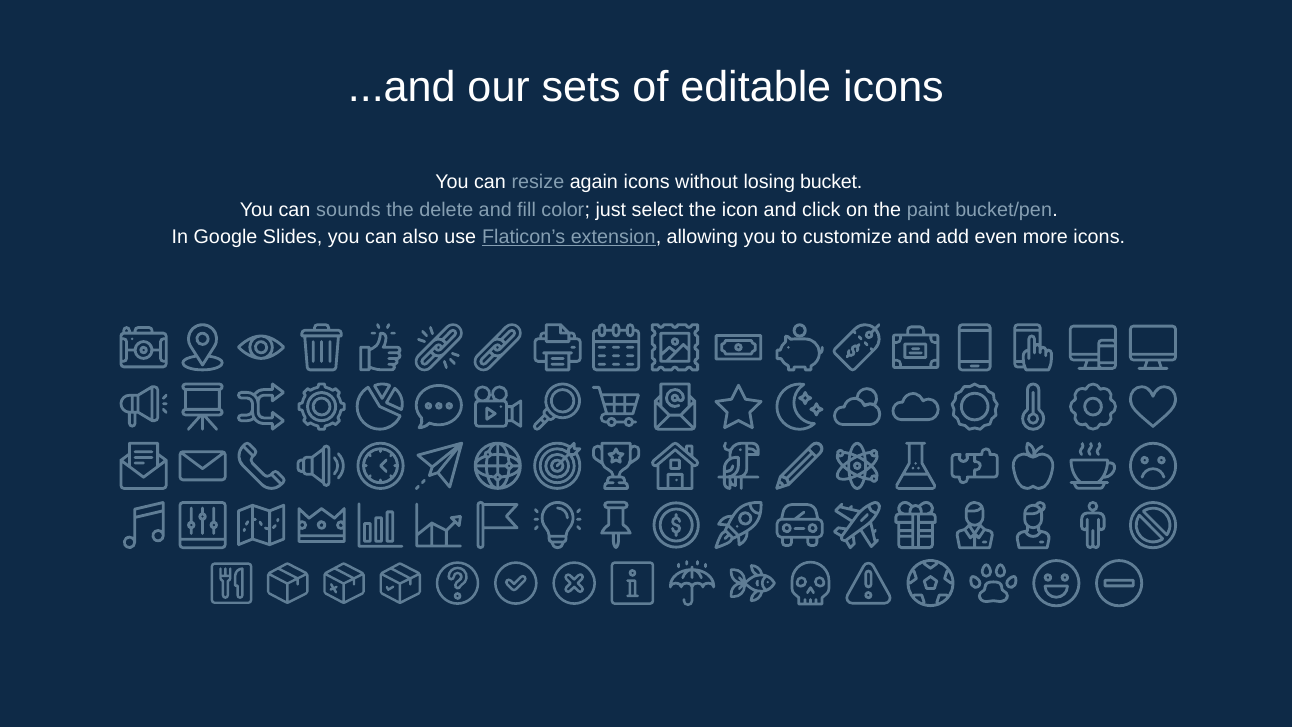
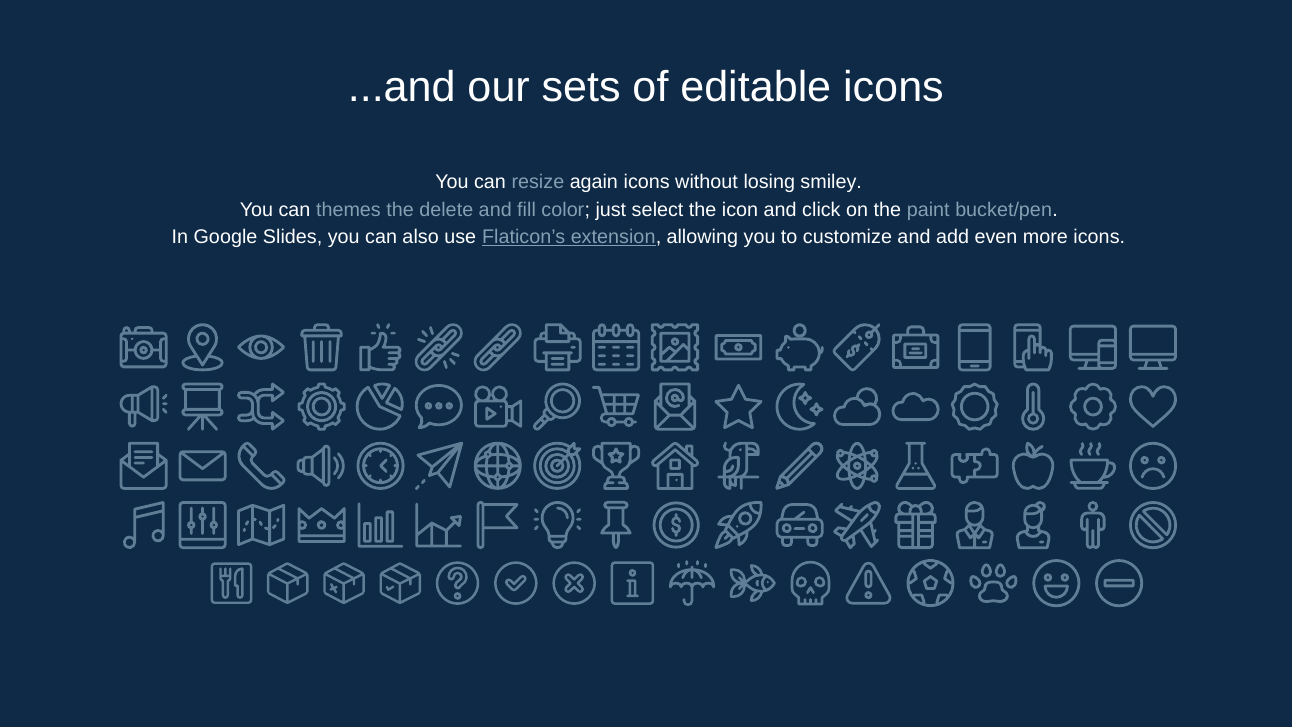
bucket: bucket -> smiley (831, 182)
sounds: sounds -> themes (348, 210)
